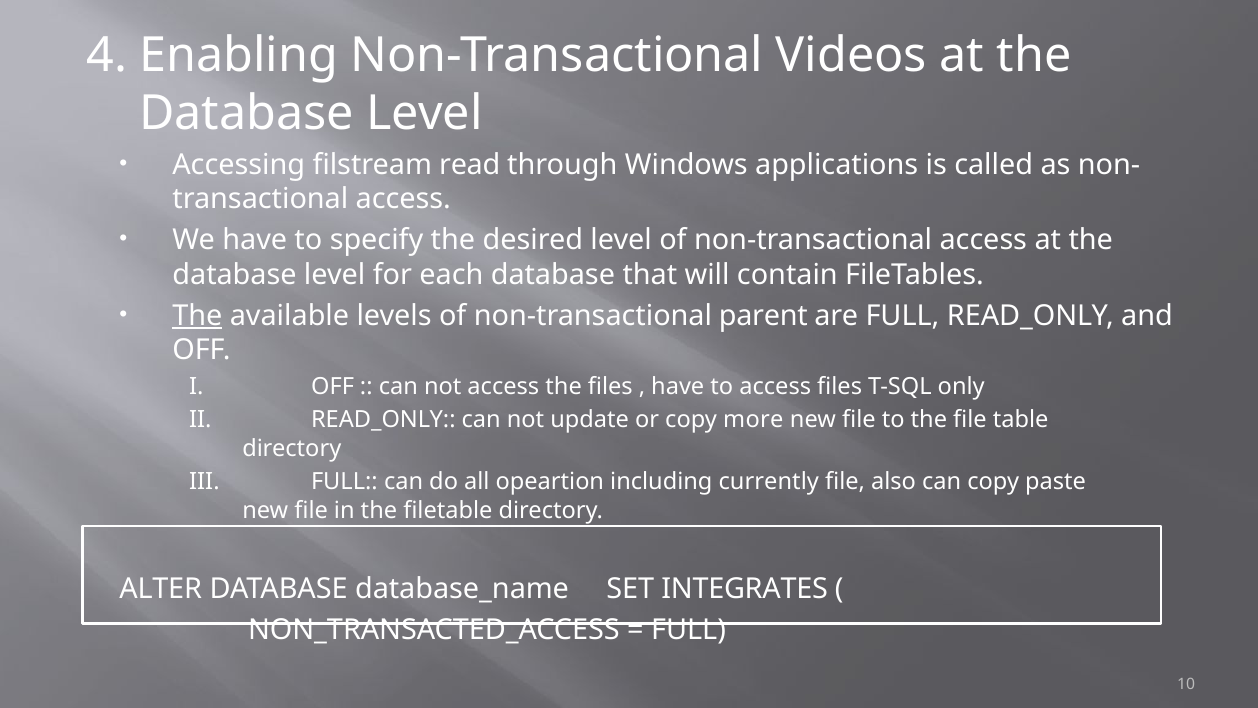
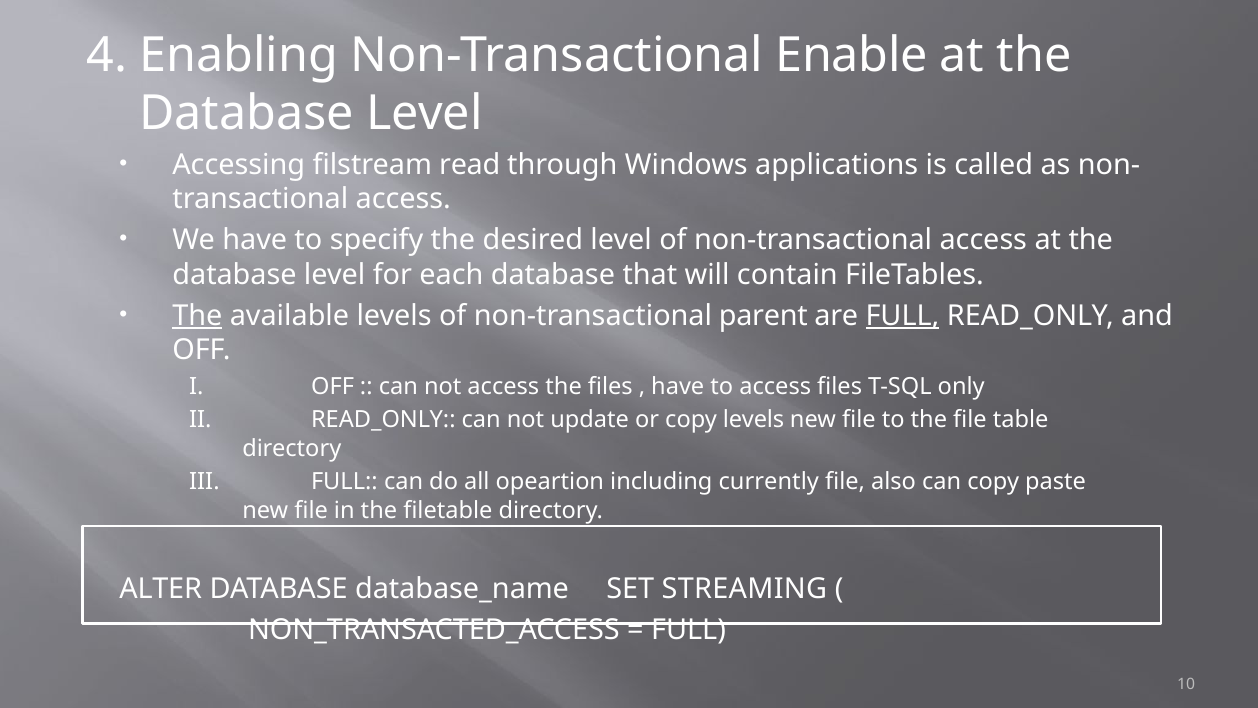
Videos: Videos -> Enable (852, 55)
FULL underline: none -> present (902, 316)
copy more: more -> levels (754, 420)
INTEGRATES: INTEGRATES -> STREAMING (744, 589)
